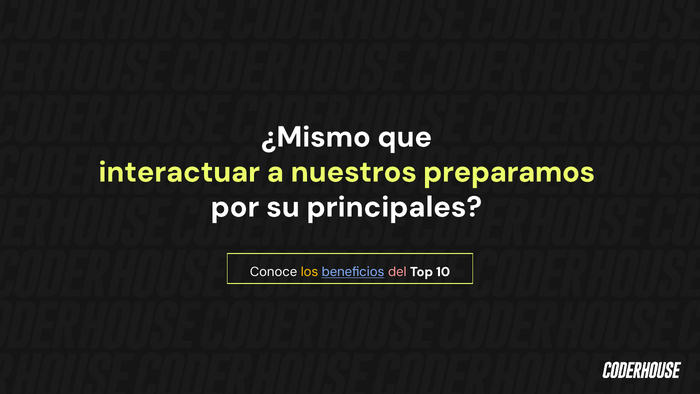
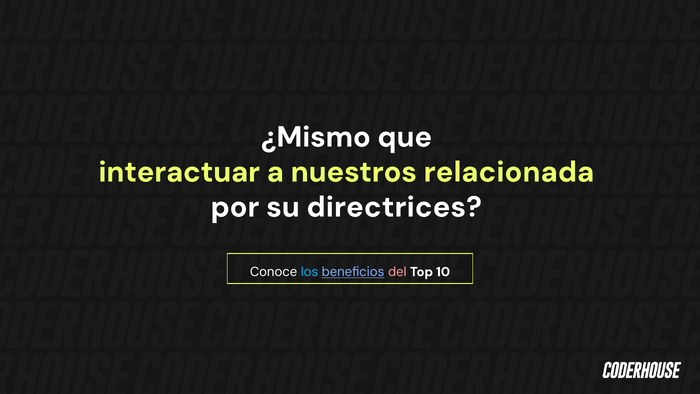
preparamos: preparamos -> relacionada (509, 172)
principales: principales -> directrices (394, 207)
los colour: yellow -> light blue (309, 272)
